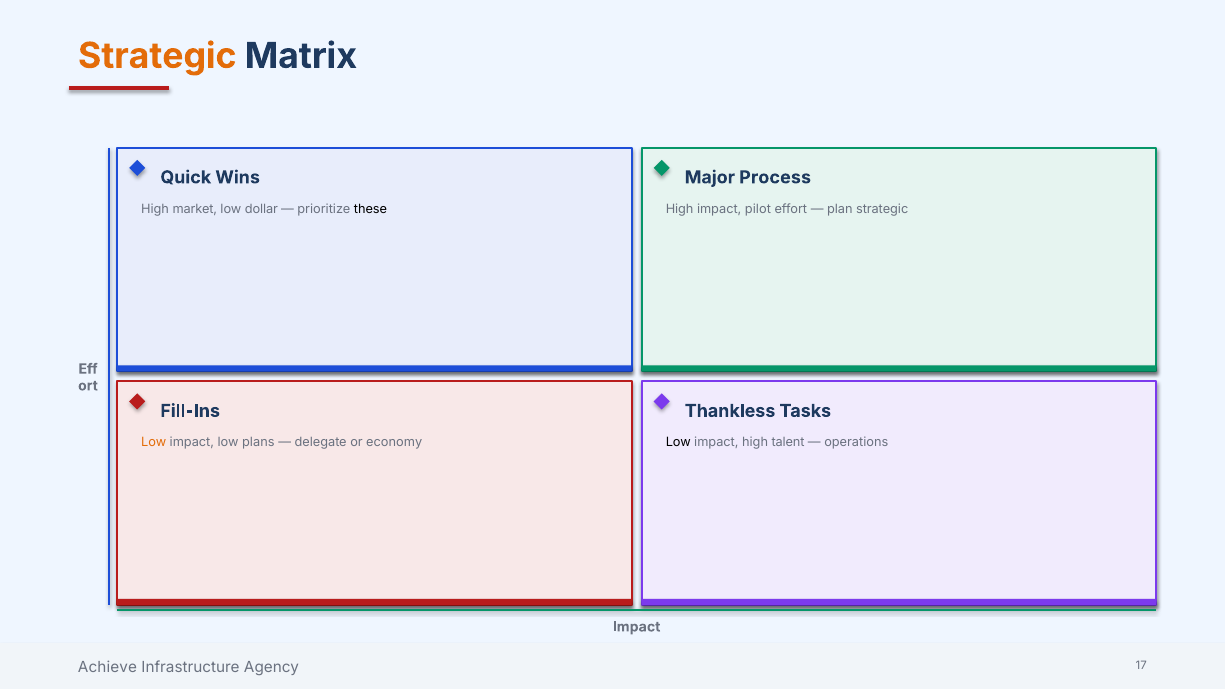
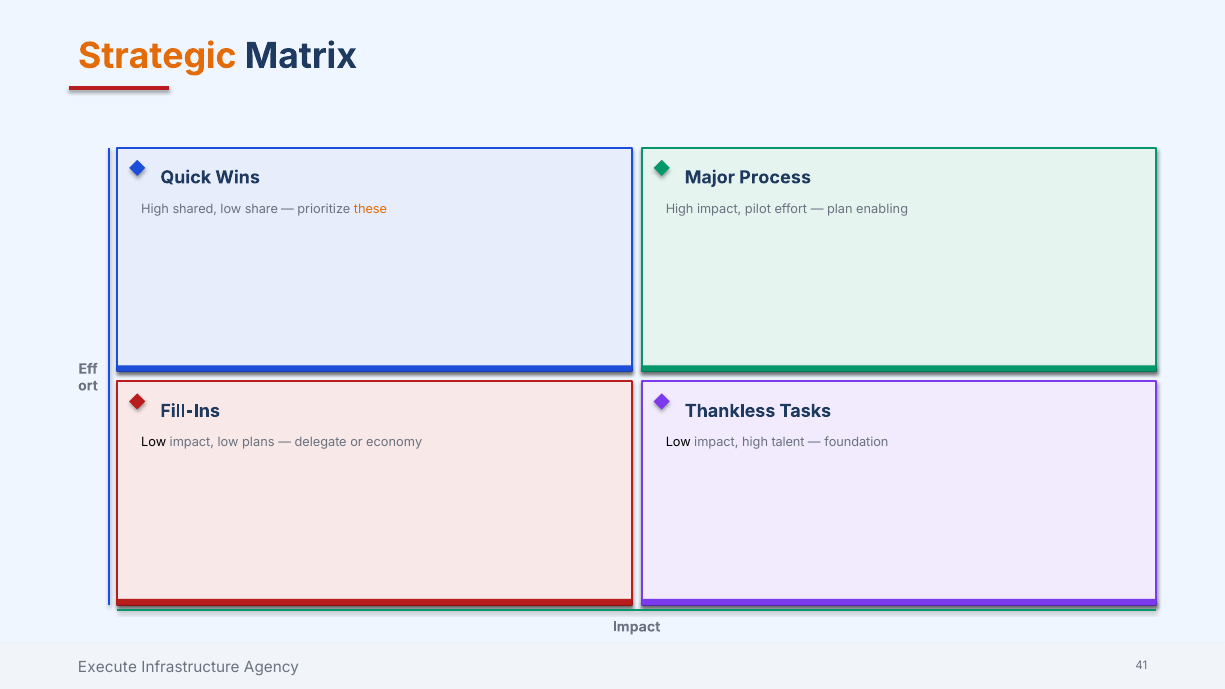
market: market -> shared (195, 209)
dollar: dollar -> share (261, 209)
these colour: black -> orange (370, 209)
plan strategic: strategic -> enabling (882, 209)
Low colour: orange -> black (154, 443)
operations: operations -> foundation (856, 443)
Achieve: Achieve -> Execute (107, 668)
17: 17 -> 41 (1141, 665)
